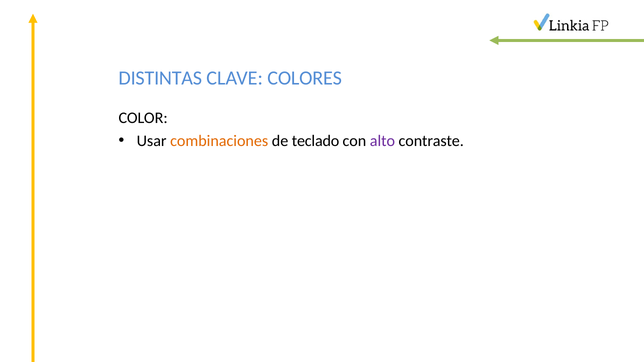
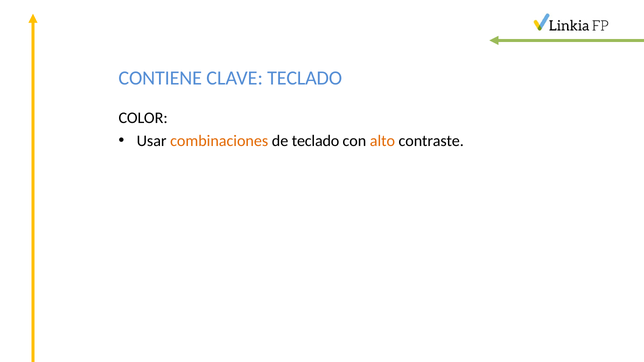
DISTINTAS: DISTINTAS -> CONTIENE (160, 78)
CLAVE COLORES: COLORES -> TECLADO (305, 78)
alto colour: purple -> orange (382, 141)
